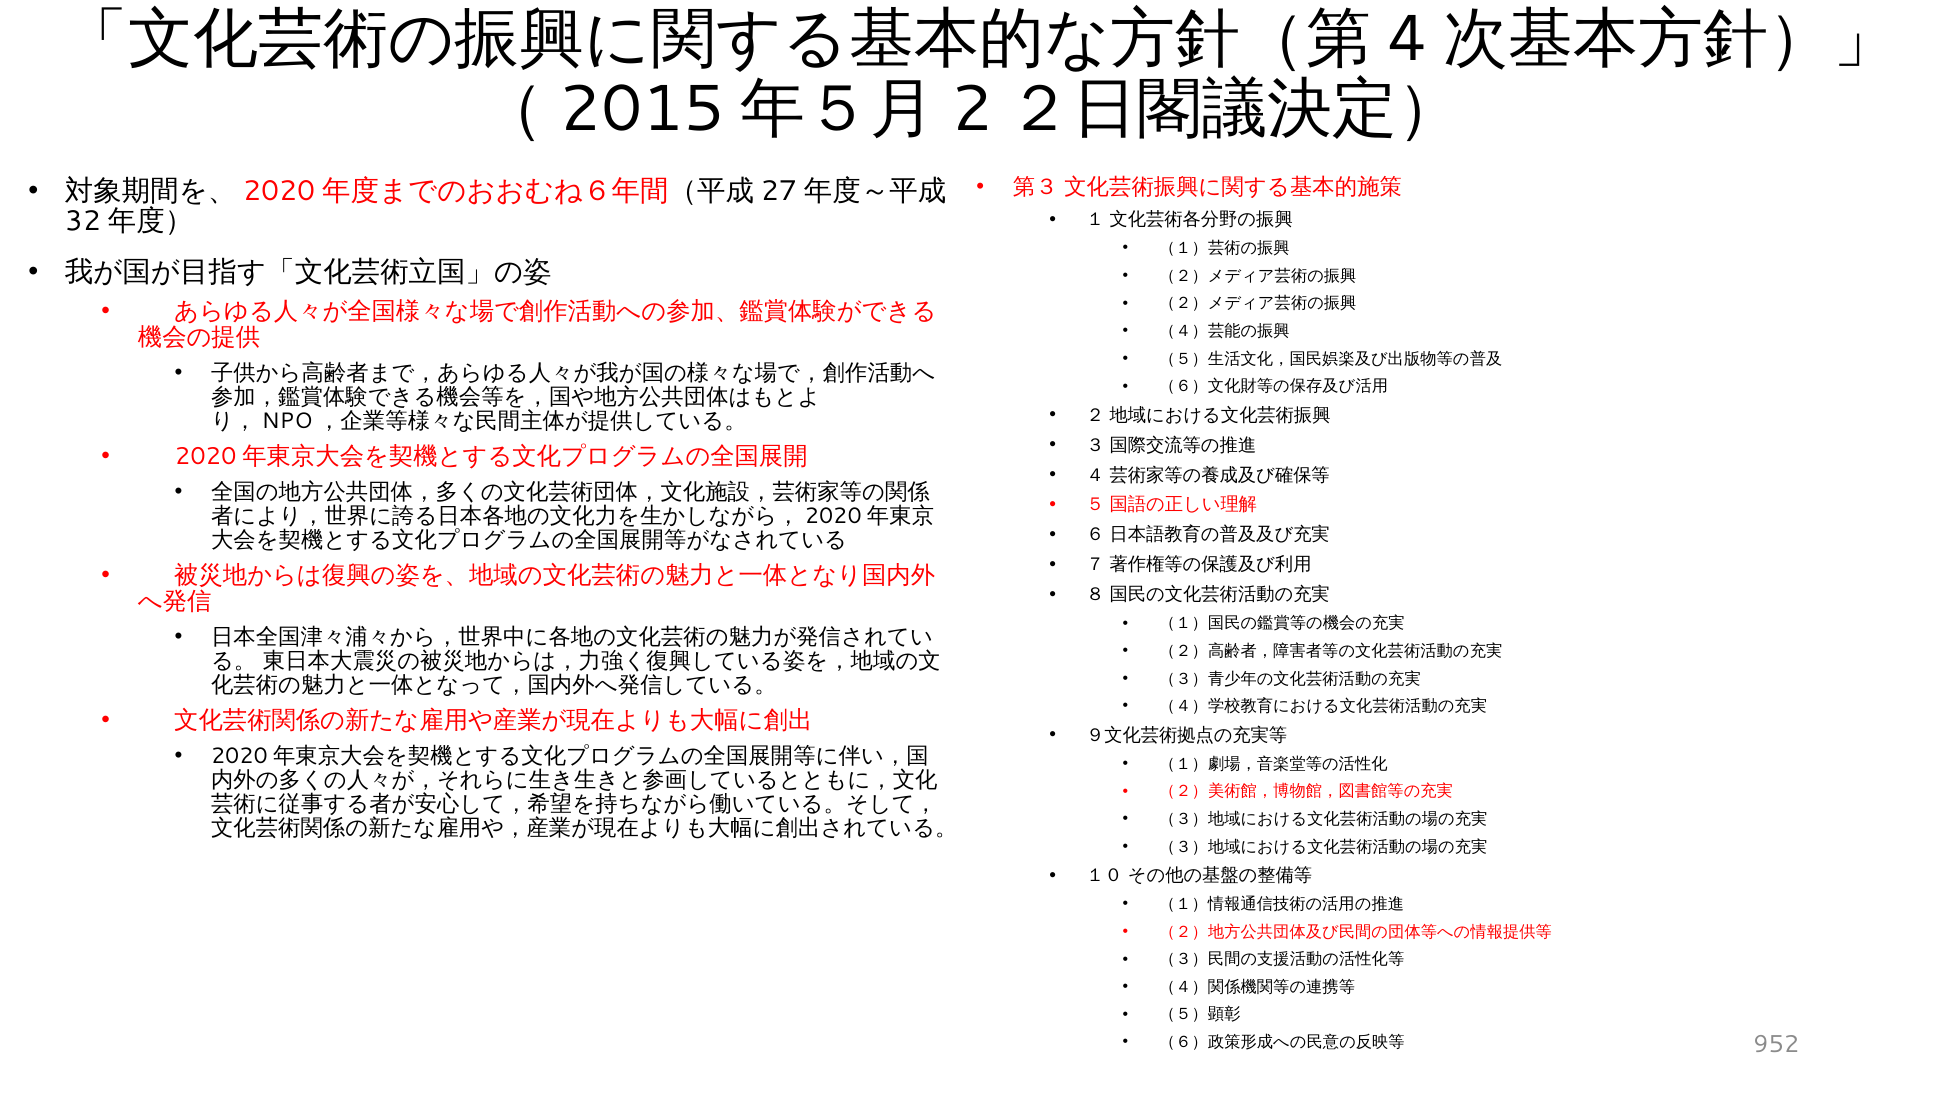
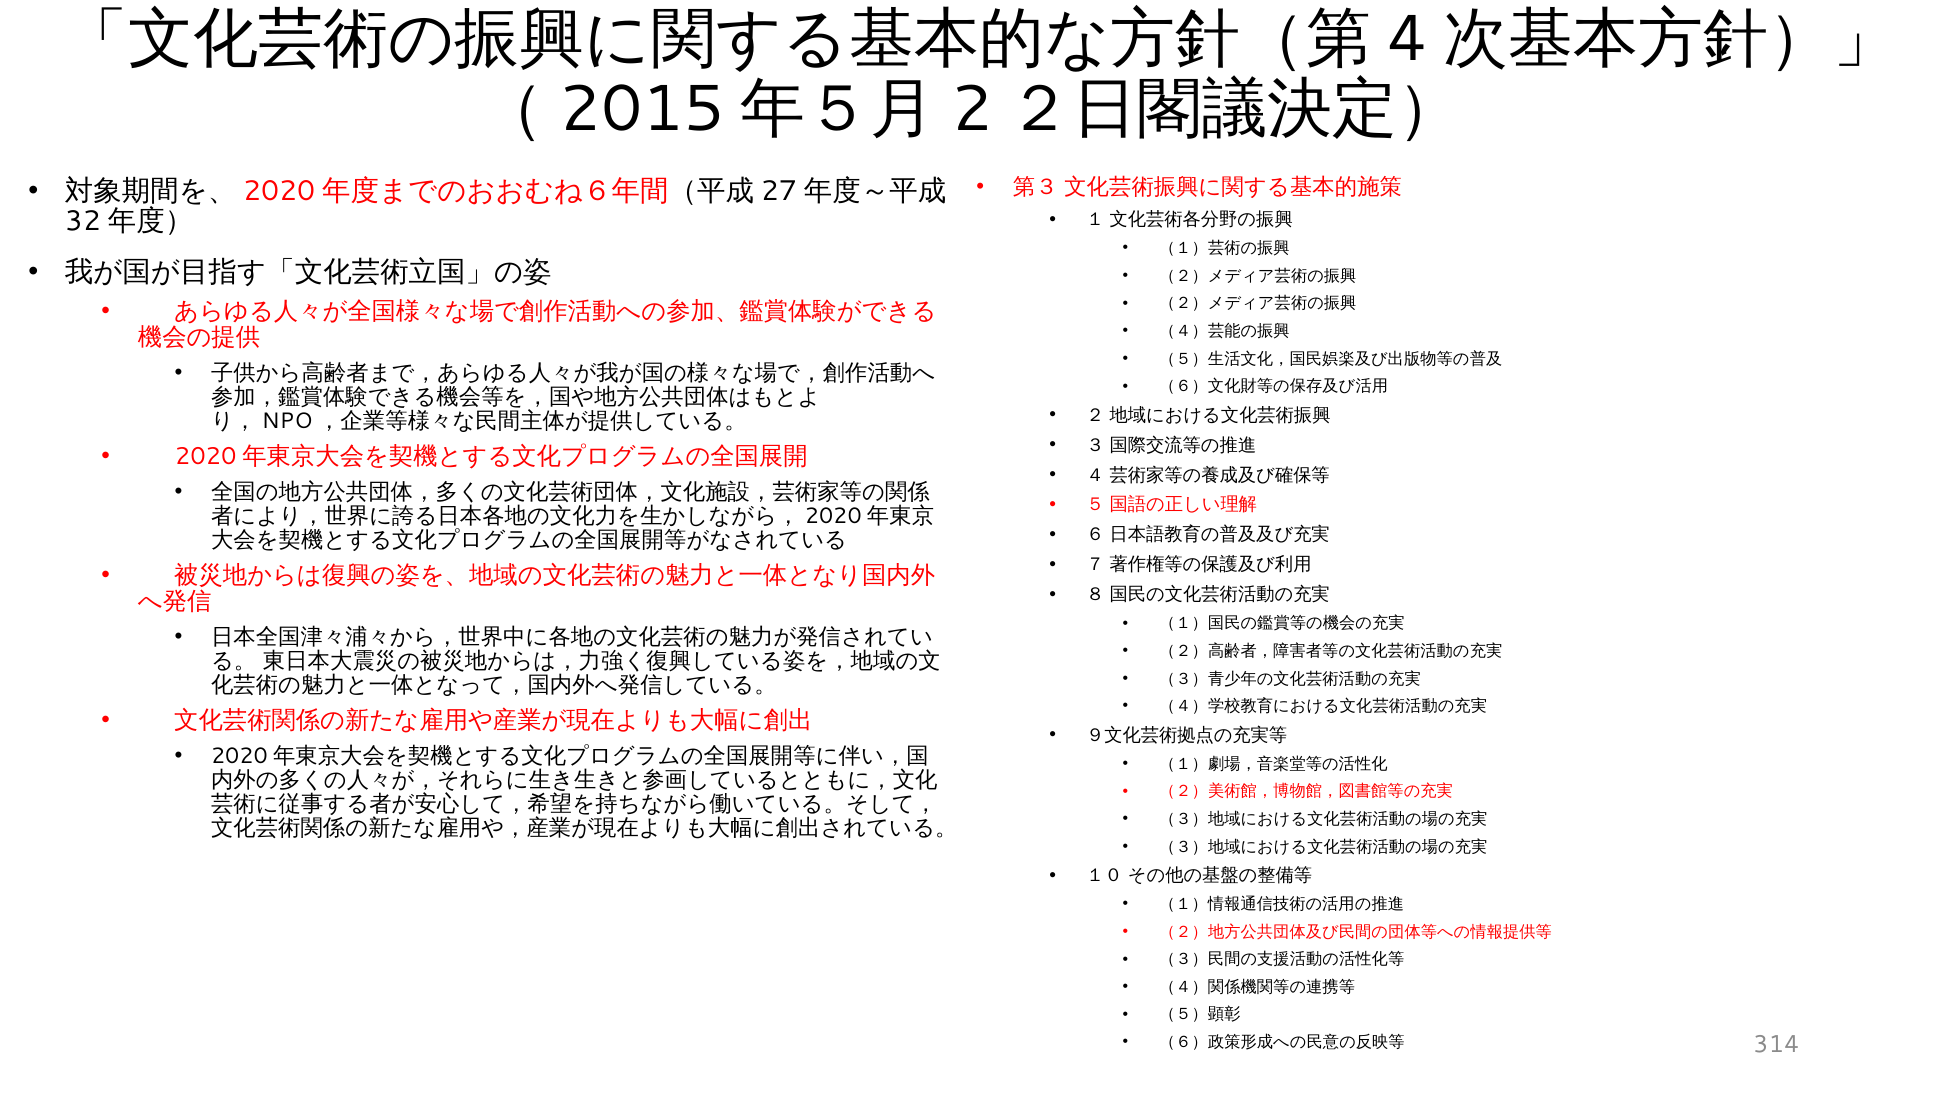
952: 952 -> 314 (1776, 1044)
